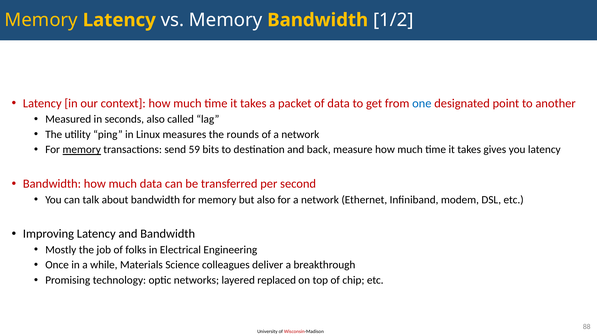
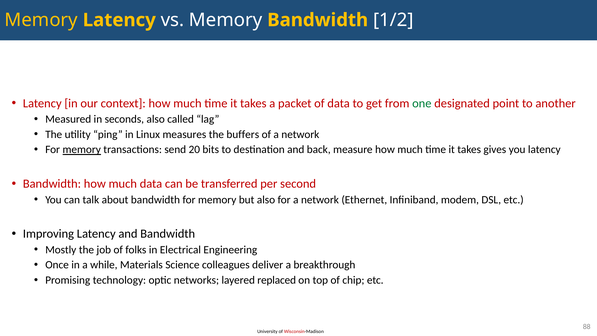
one colour: blue -> green (422, 103)
rounds: rounds -> buffers (243, 134)
59: 59 -> 20 (194, 150)
